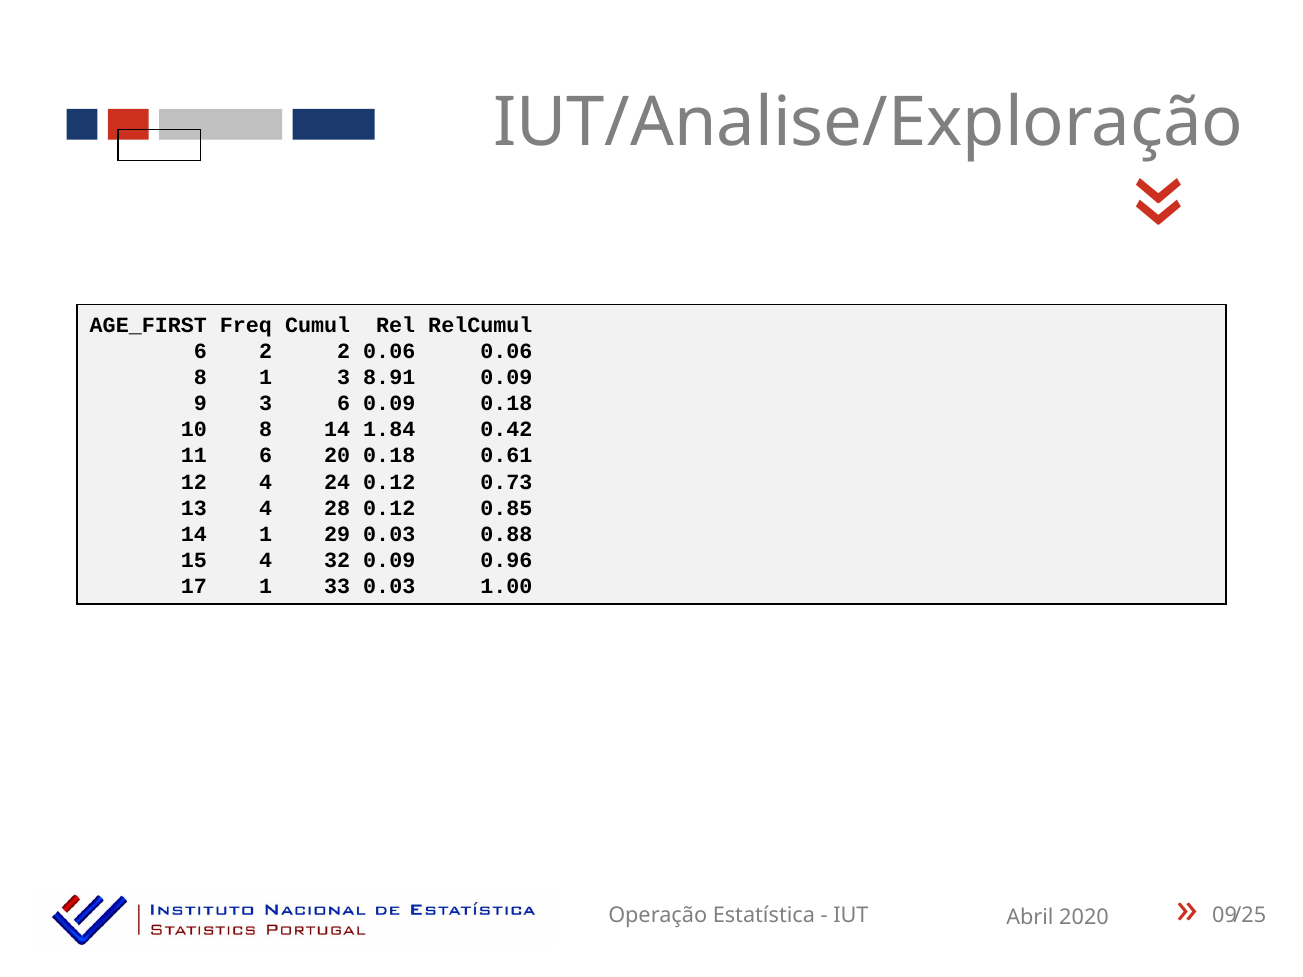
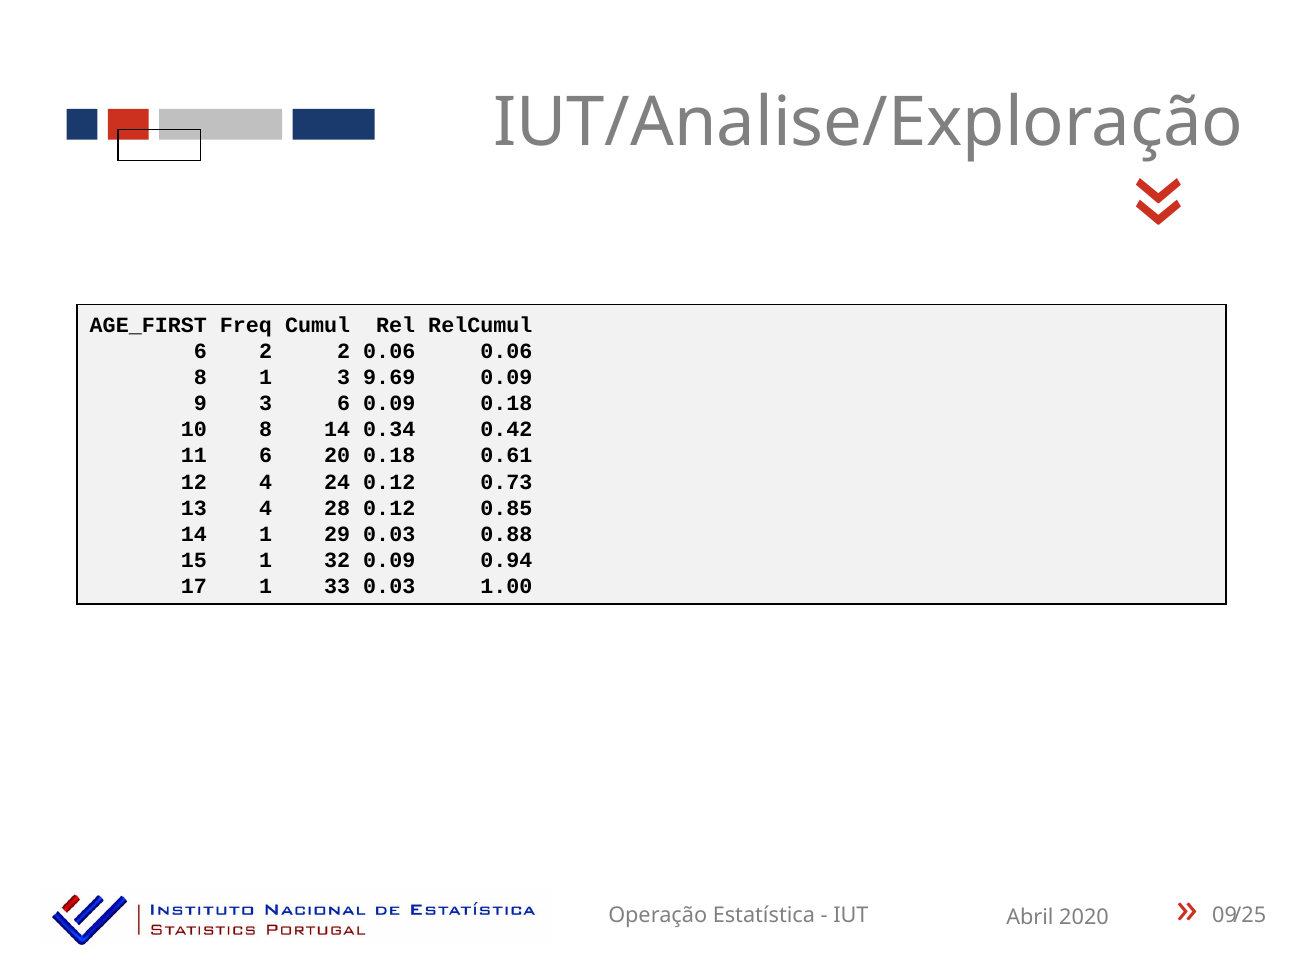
8.91: 8.91 -> 9.69 (389, 378)
1.84: 1.84 -> 0.34 (389, 430)
15 4: 4 -> 1 (266, 560)
0.96: 0.96 -> 0.94 (506, 560)
